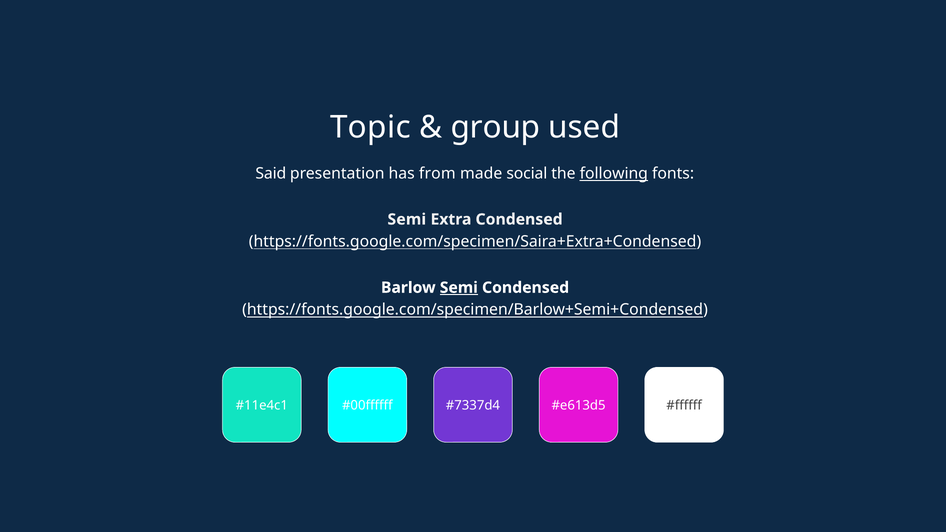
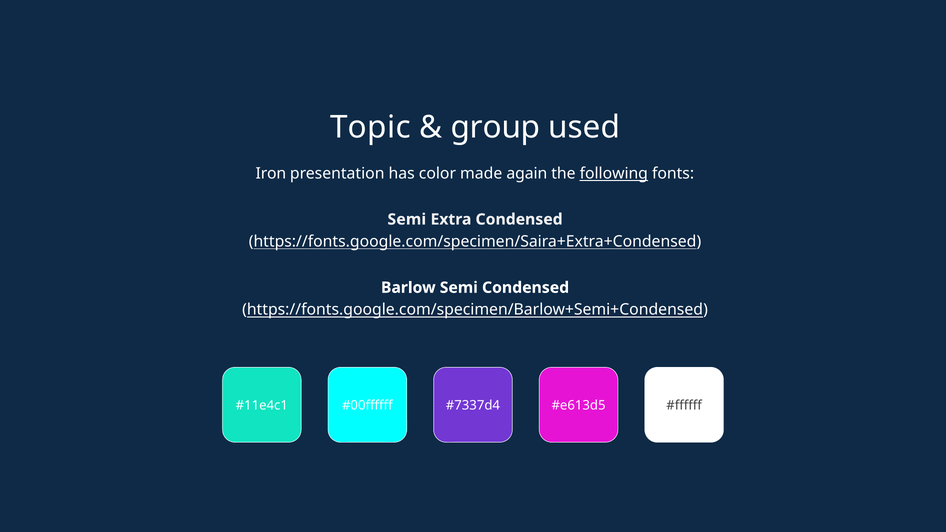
Said: Said -> Iron (271, 174)
from: from -> color (437, 174)
social: social -> again (527, 174)
Semi underline: present -> none (459, 288)
